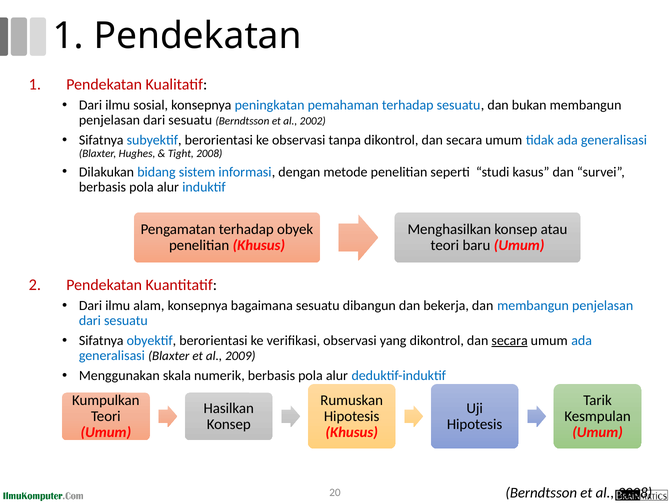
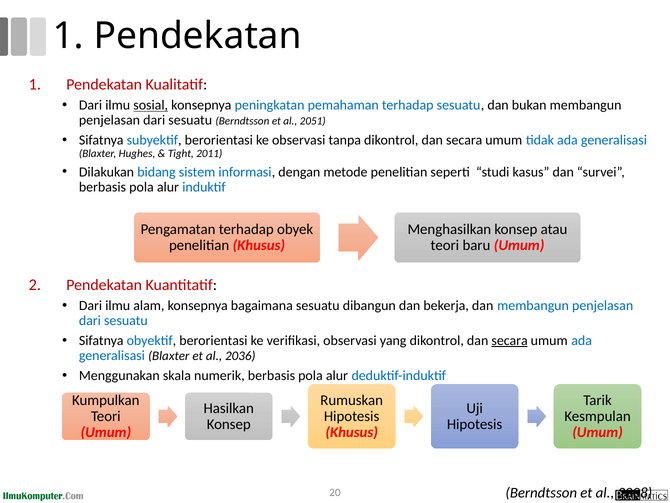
sosial underline: none -> present (151, 105)
2002: 2002 -> 2051 (313, 121)
Tight 2008: 2008 -> 2011 (209, 154)
2009: 2009 -> 2036 (240, 356)
